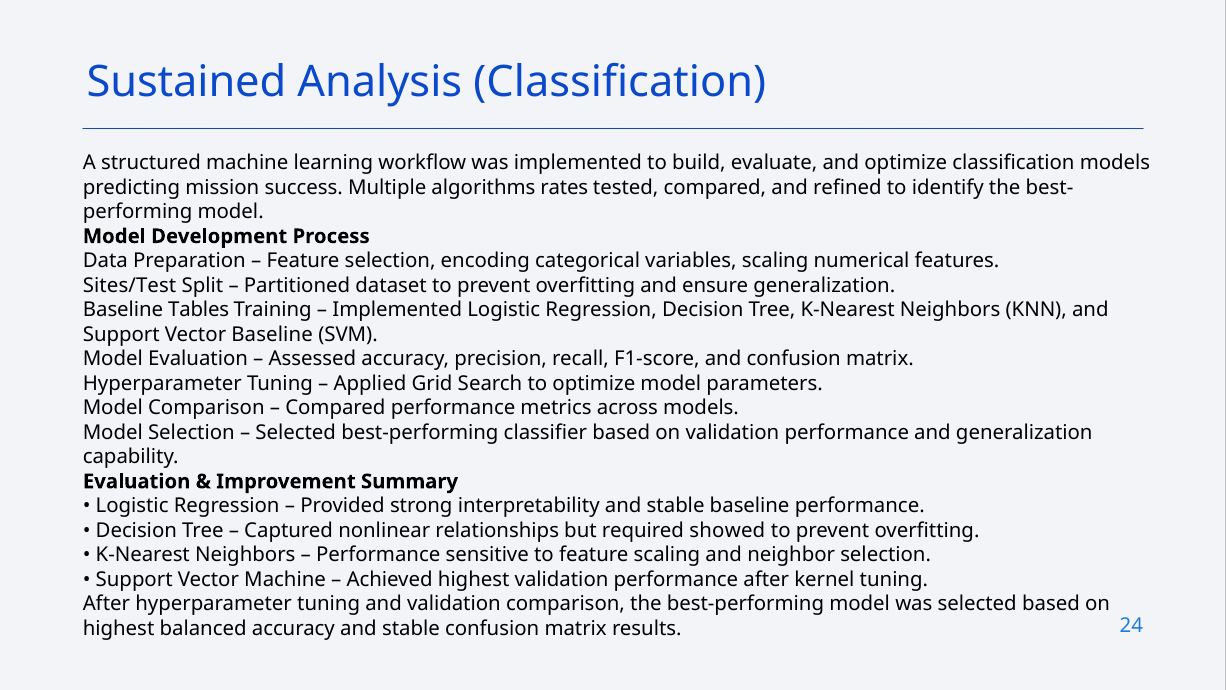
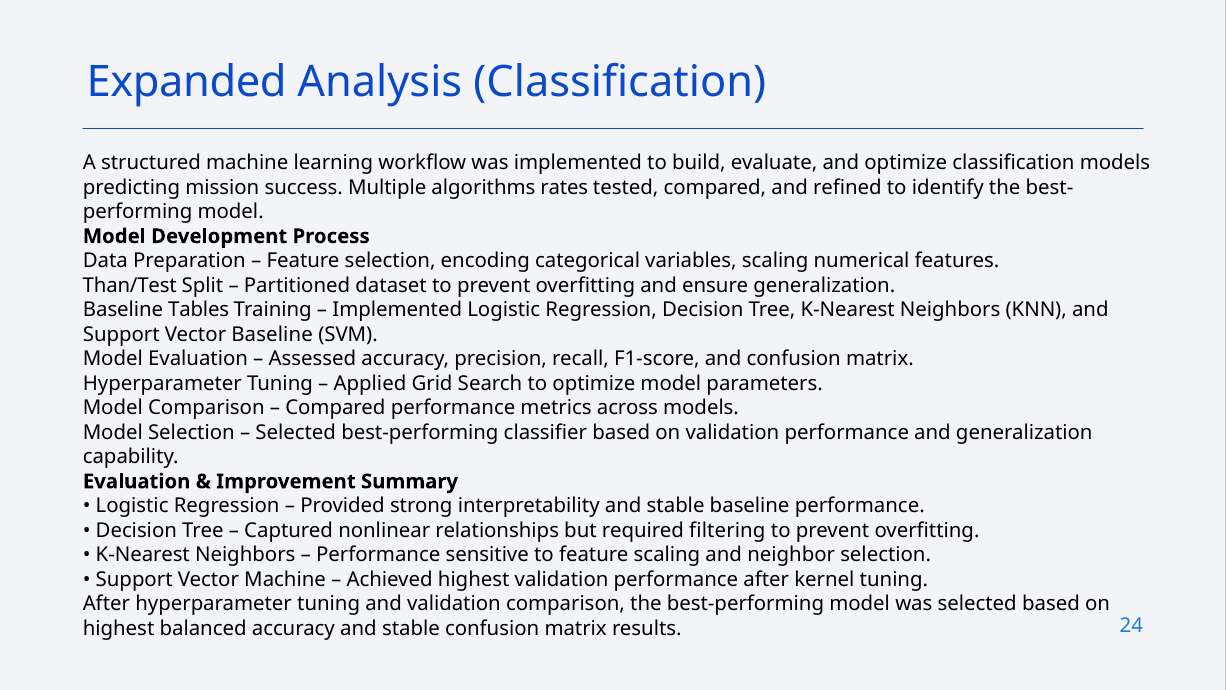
Sustained: Sustained -> Expanded (187, 82)
Sites/Test: Sites/Test -> Than/Test (130, 285)
showed: showed -> filtering (727, 530)
